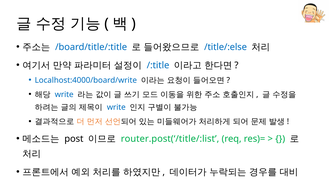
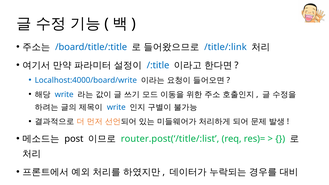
/title/:else: /title/:else -> /title/:link (225, 47)
